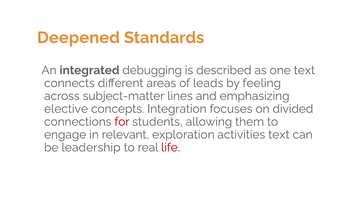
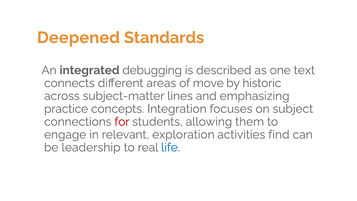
leads: leads -> move (208, 83)
feeling: feeling -> historic (262, 83)
elective: elective -> practice (66, 109)
divided: divided -> subject (293, 109)
activities text: text -> find (279, 134)
life colour: red -> blue (171, 147)
